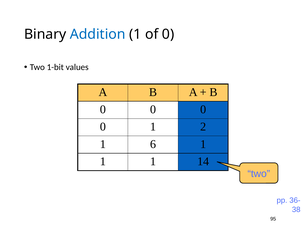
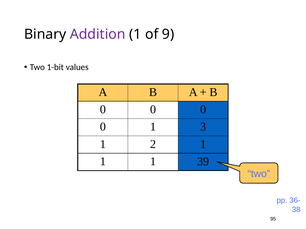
Addition colour: blue -> purple (98, 34)
of 0: 0 -> 9 (168, 34)
2: 2 -> 3 (203, 127)
6: 6 -> 2 (153, 144)
14: 14 -> 39 (203, 162)
